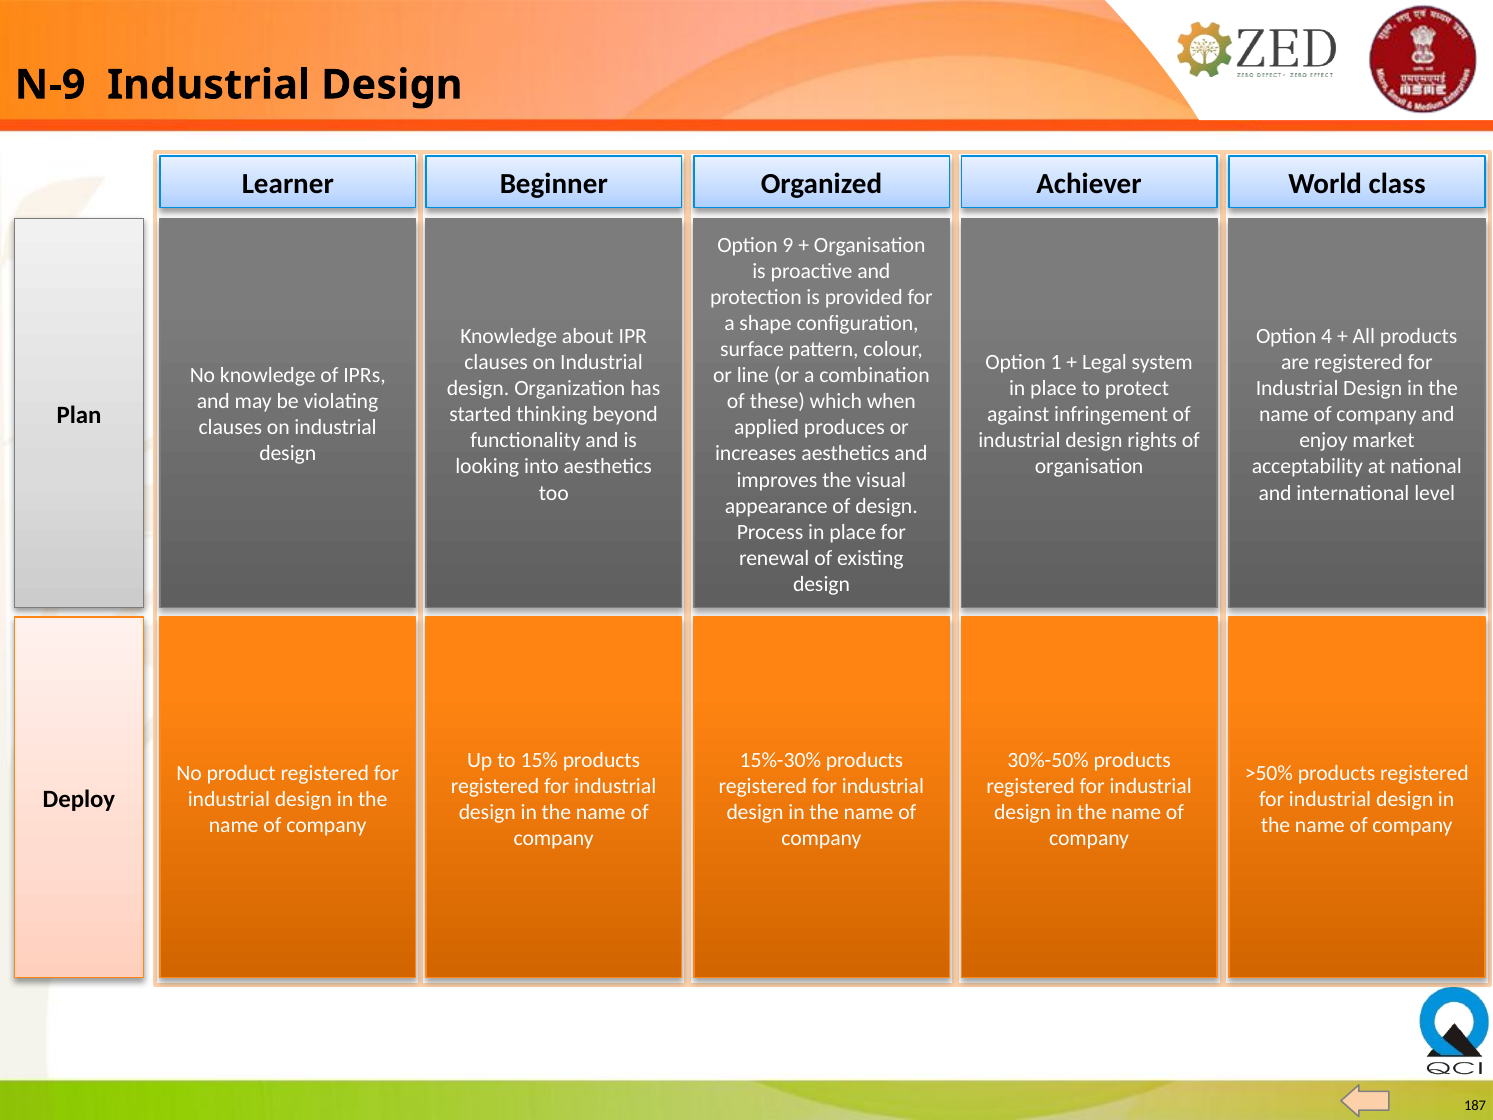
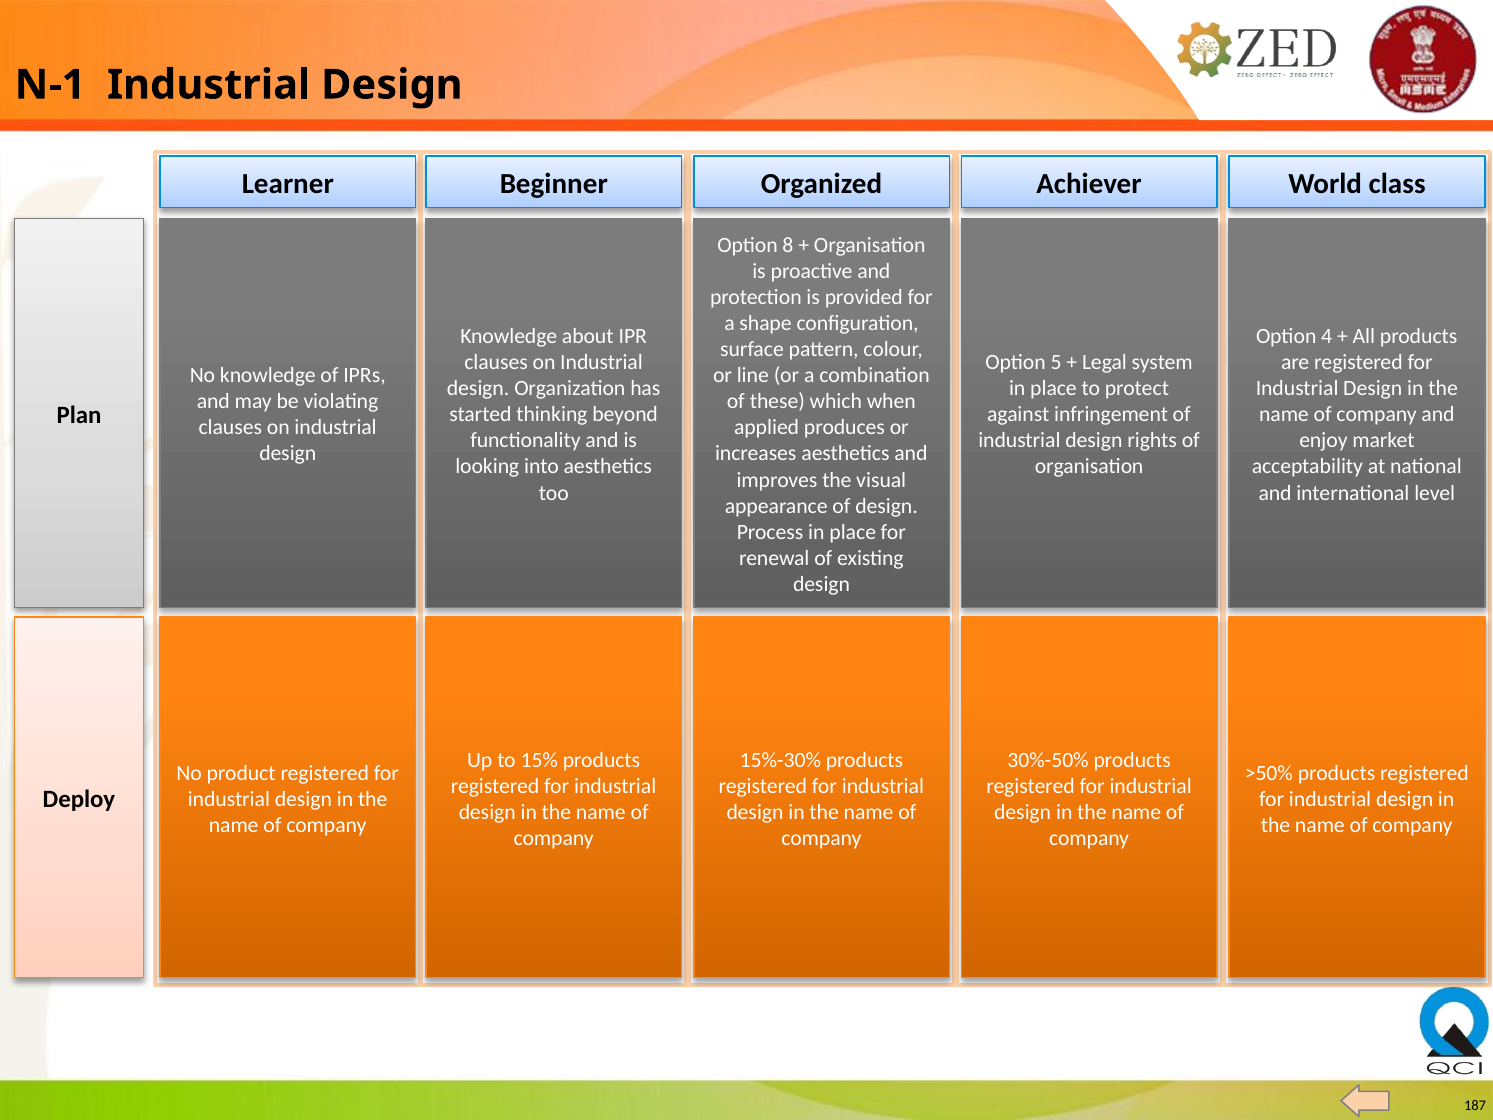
N-9: N-9 -> N-1 (50, 85)
9: 9 -> 8 (788, 245)
1: 1 -> 5 (1056, 362)
